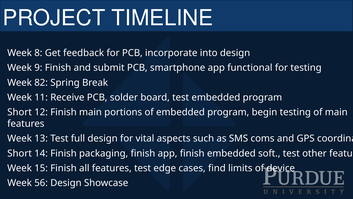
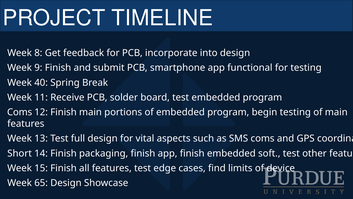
82: 82 -> 40 (41, 82)
Short: Short -> Coms (20, 112)
56: 56 -> 65 (41, 183)
